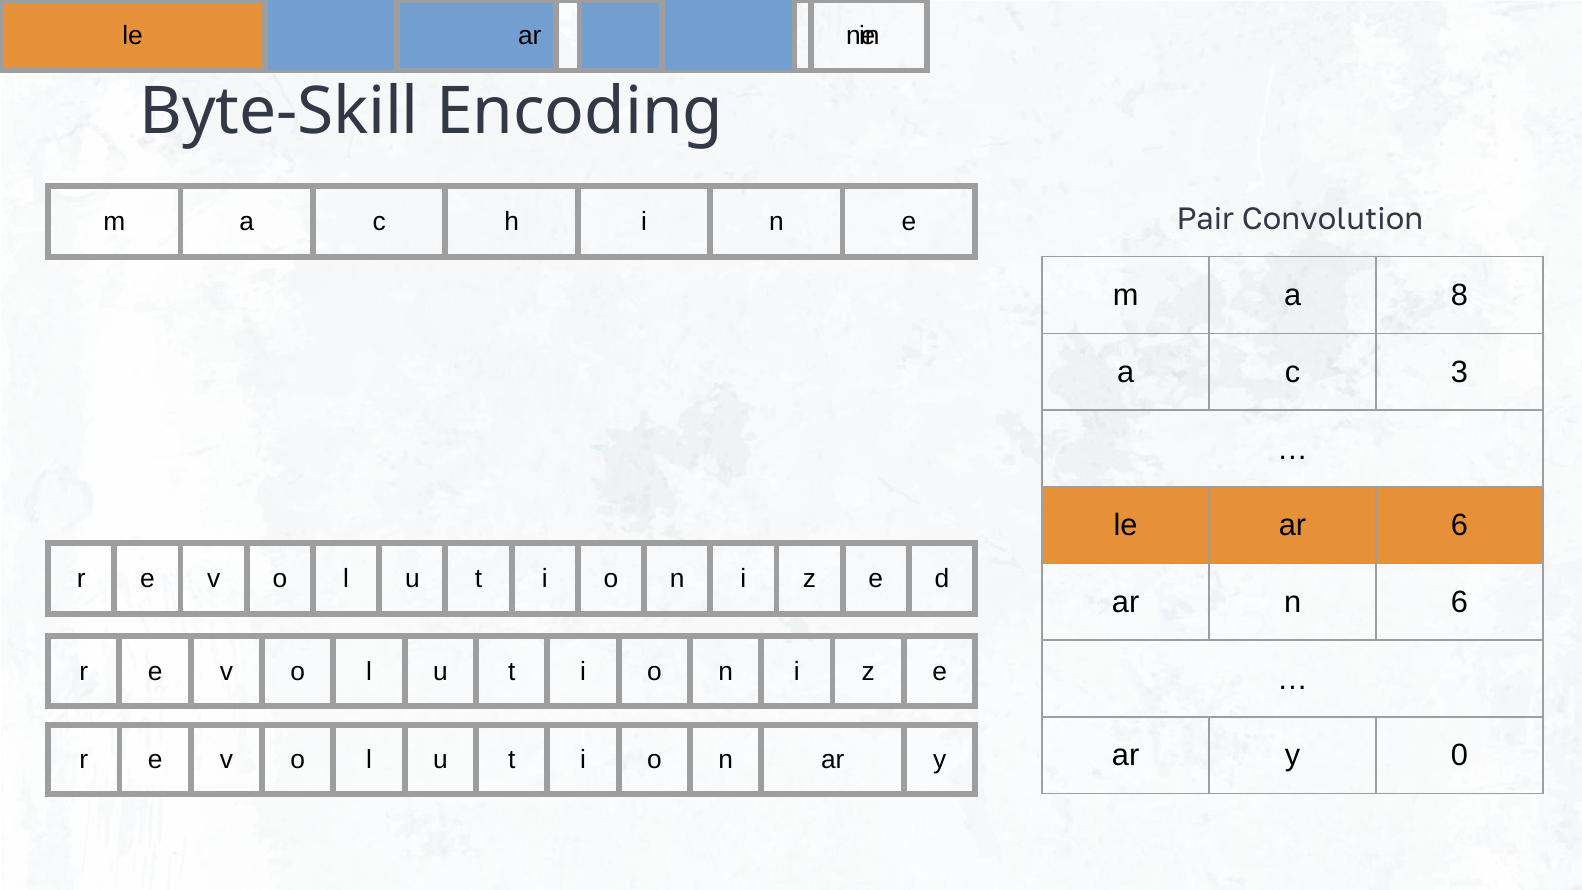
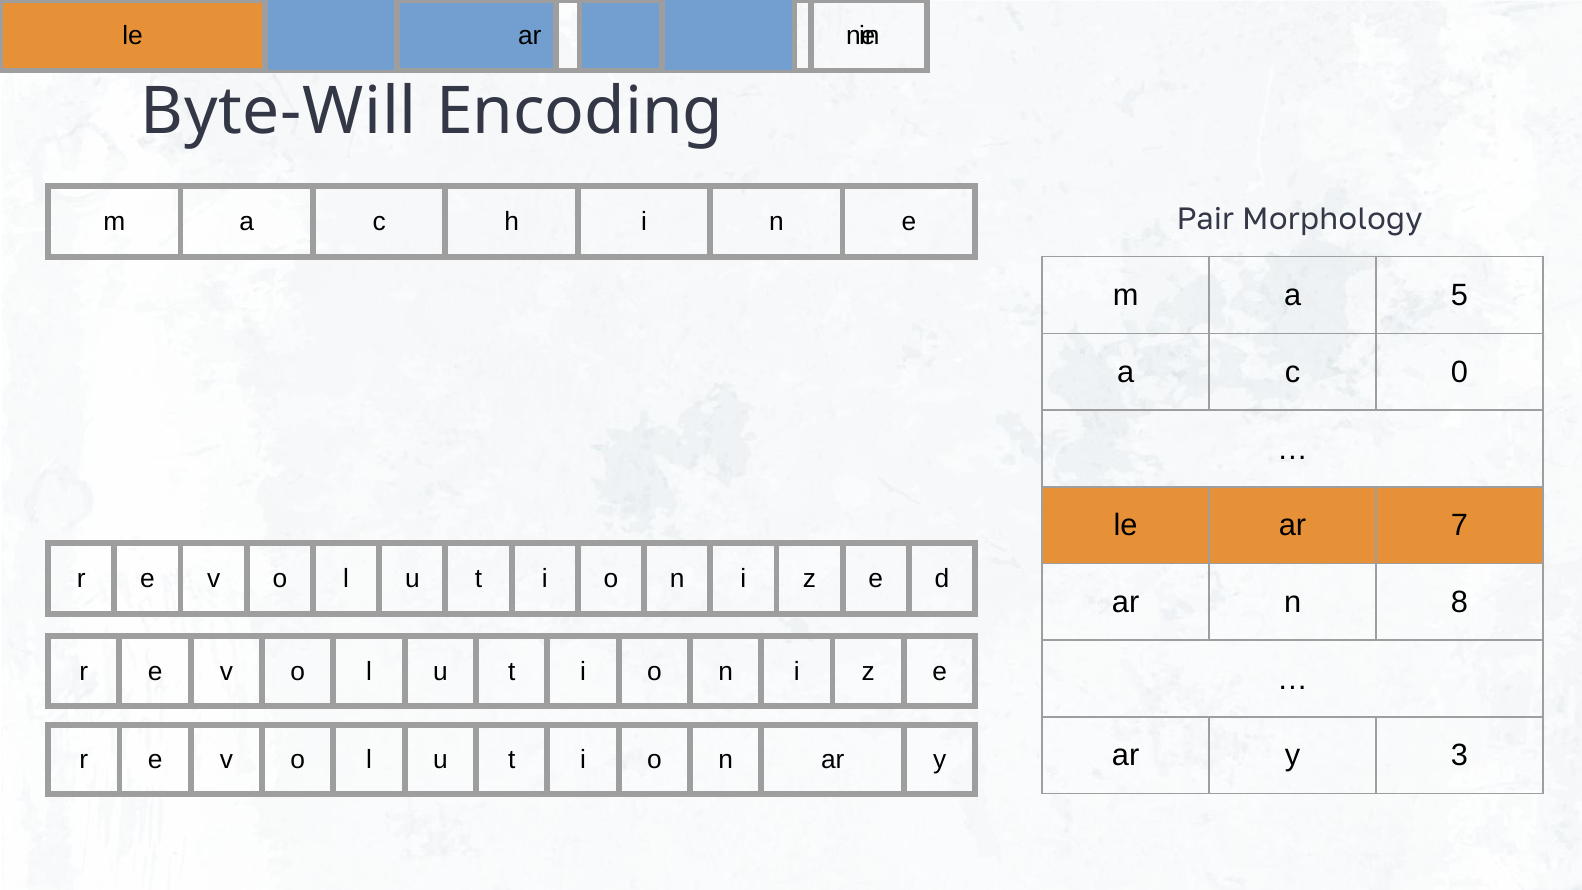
Byte-Skill: Byte-Skill -> Byte-Will (279, 112)
Convolution: Convolution -> Morphology (1332, 219)
8: 8 -> 5 (1460, 296)
3: 3 -> 0 (1460, 372)
ar 6: 6 -> 7 (1460, 526)
n 6: 6 -> 8 (1460, 602)
0: 0 -> 3 (1460, 756)
